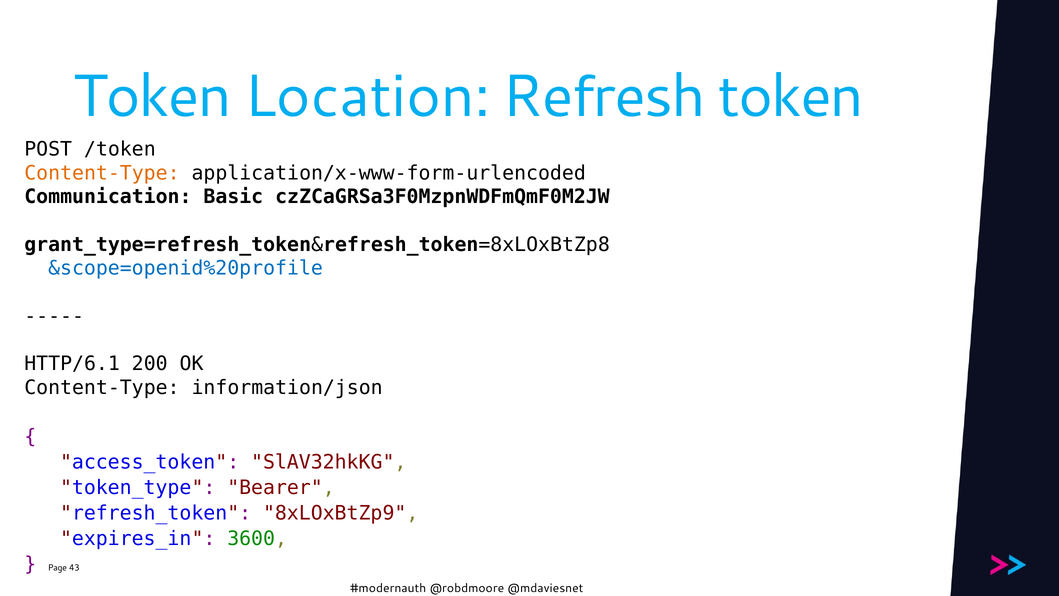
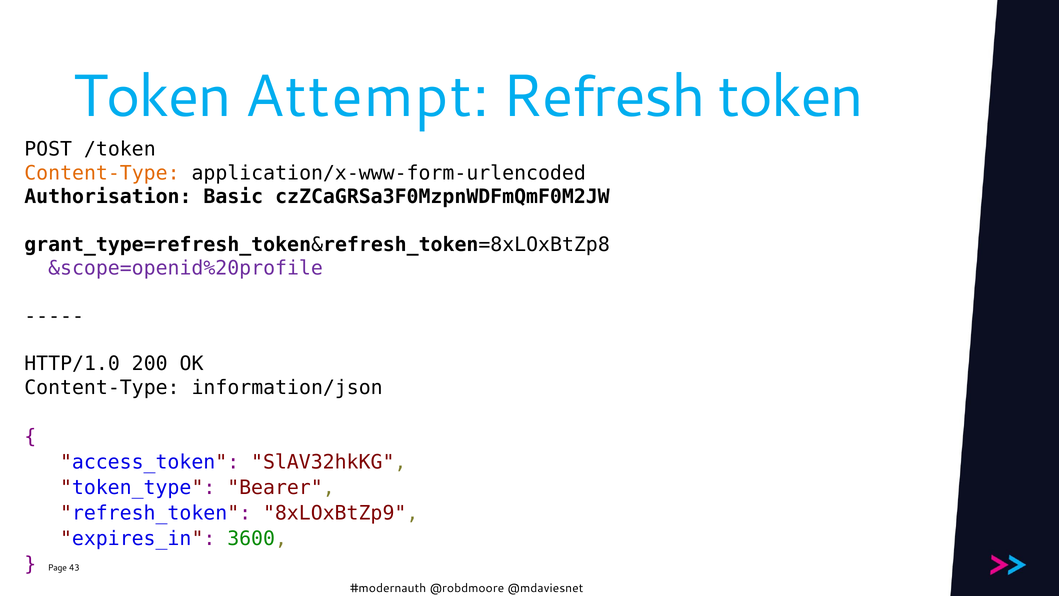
Location: Location -> Attempt (367, 97)
Communication: Communication -> Authorisation (108, 197)
&scope=openid%20profile colour: blue -> purple (186, 268)
HTTP/6.1: HTTP/6.1 -> HTTP/1.0 (72, 364)
